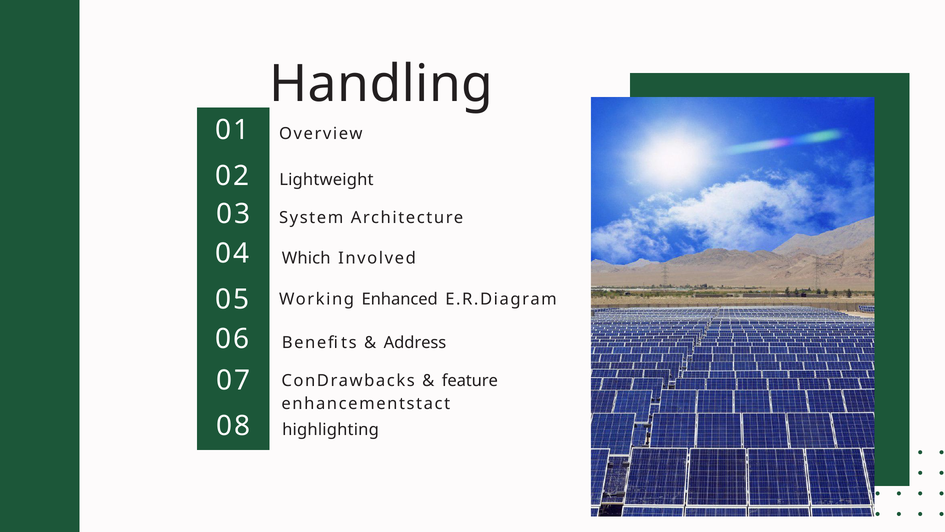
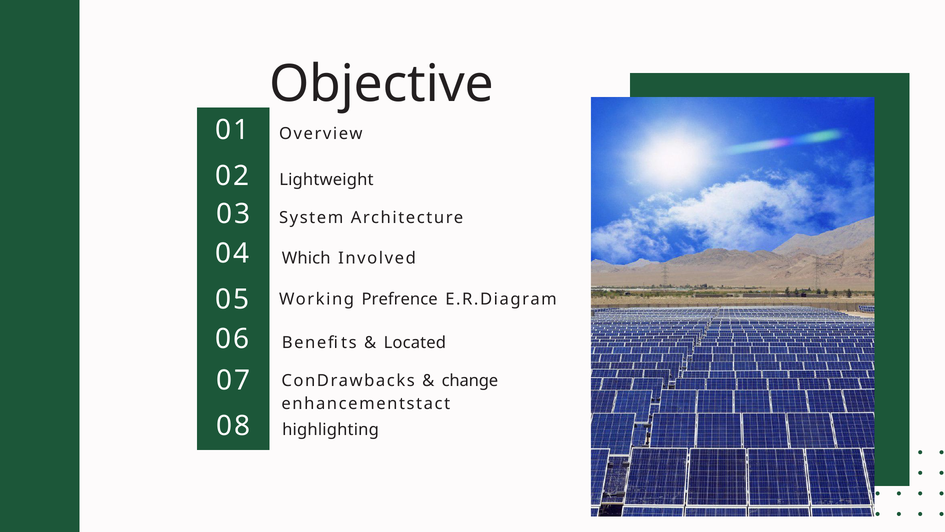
Handling: Handling -> Objective (382, 84)
Enhanced: Enhanced -> Prefrence (400, 299)
Address: Address -> Located (415, 342)
feature: feature -> change (470, 380)
